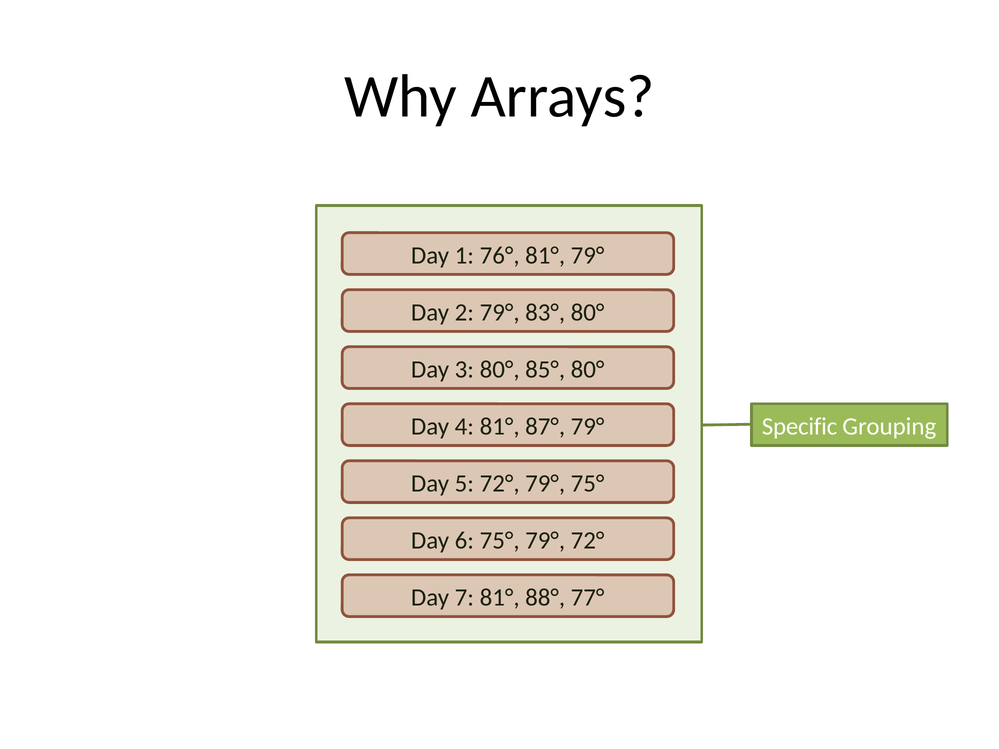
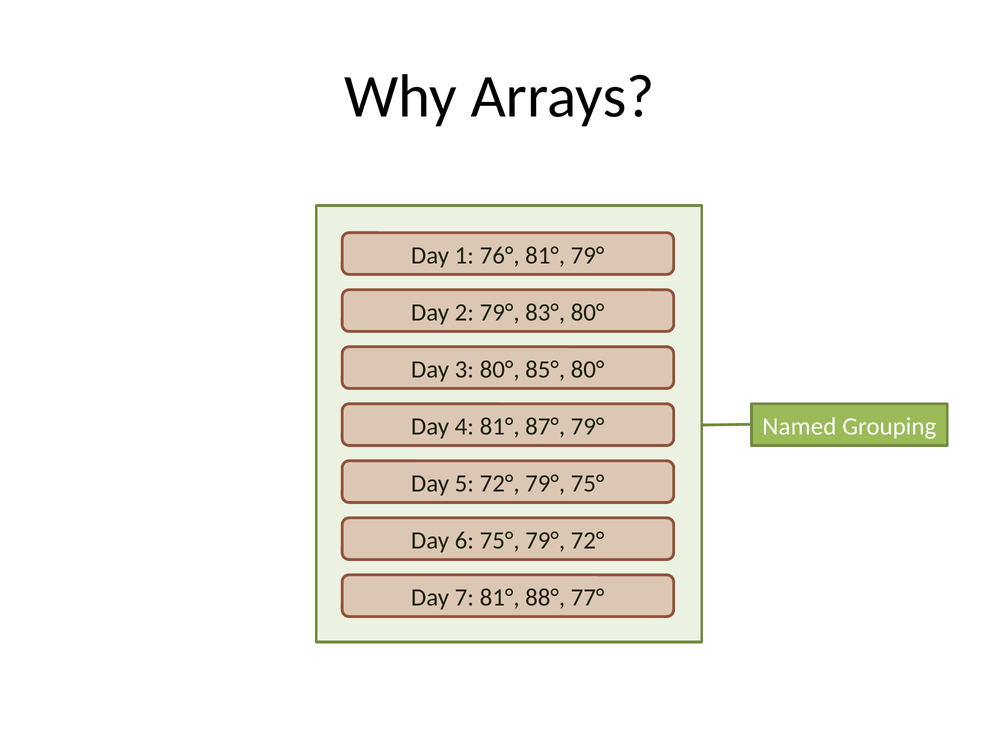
Specific: Specific -> Named (799, 427)
